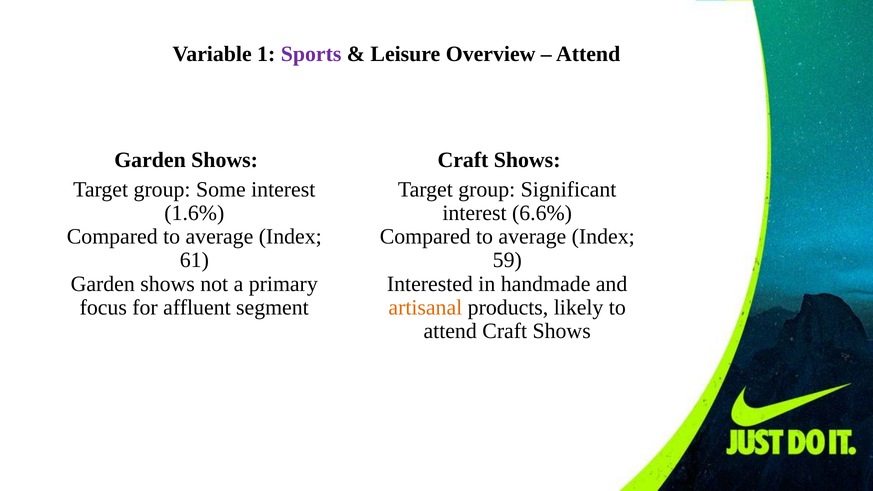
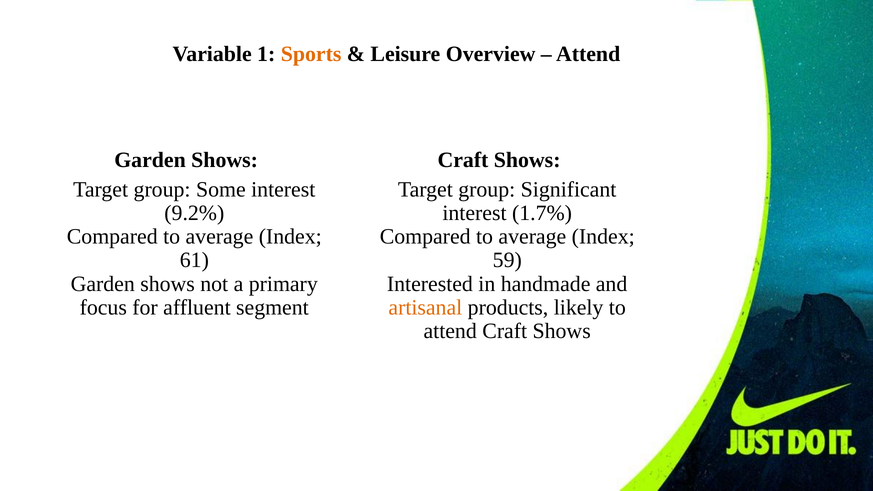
Sports colour: purple -> orange (311, 54)
1.6%: 1.6% -> 9.2% (194, 213)
6.6%: 6.6% -> 1.7% (542, 213)
